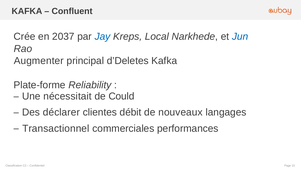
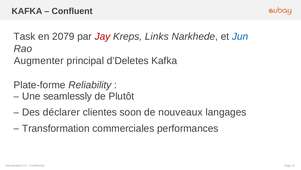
Crée: Crée -> Task (25, 36)
2037: 2037 -> 2079 (63, 36)
Jay colour: blue -> red (102, 36)
Local: Local -> Links (157, 36)
nécessitait: nécessitait -> seamlessly (68, 96)
Could: Could -> Plutôt (121, 96)
débit: débit -> soon (131, 112)
Transactionnel: Transactionnel -> Transformation (56, 128)
